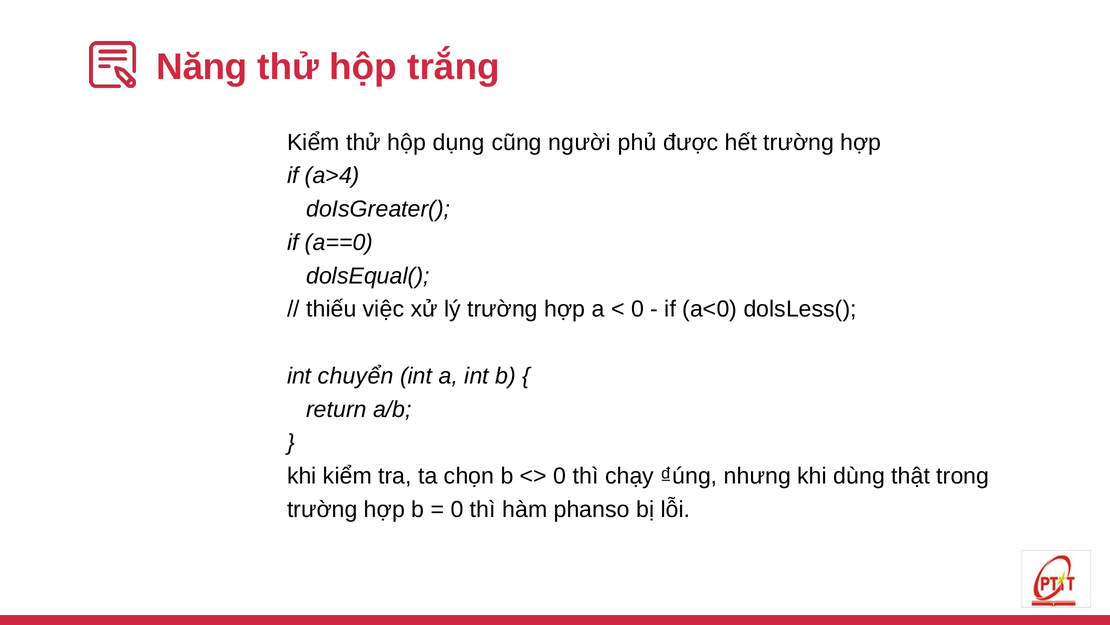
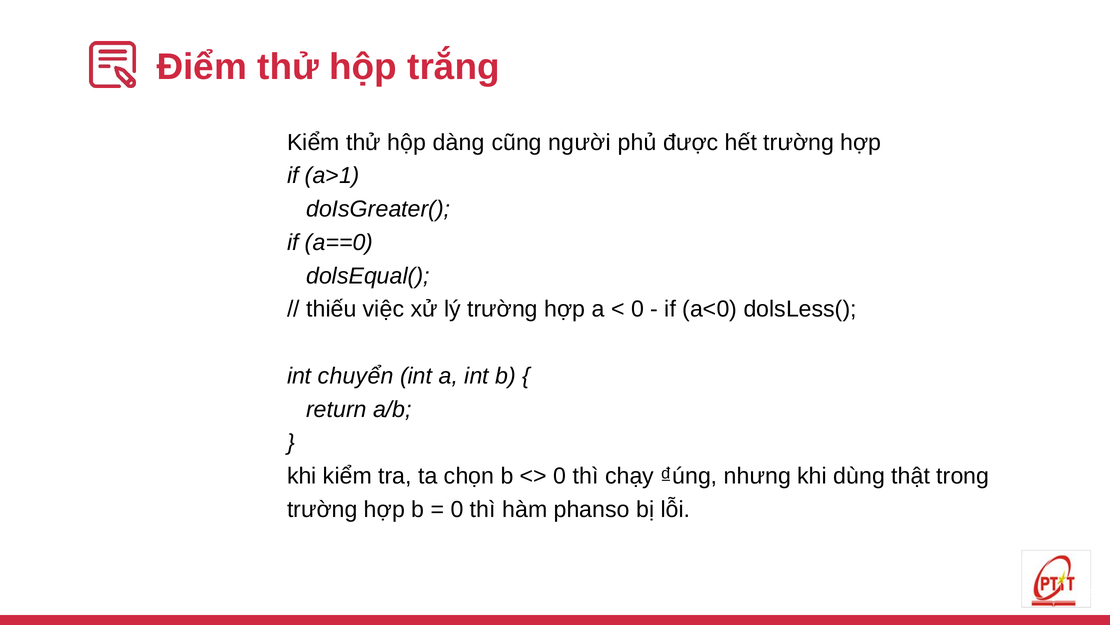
Năng: Năng -> Điểm (202, 67)
dụng: dụng -> dàng (459, 142)
a>4: a>4 -> a>1 (332, 176)
